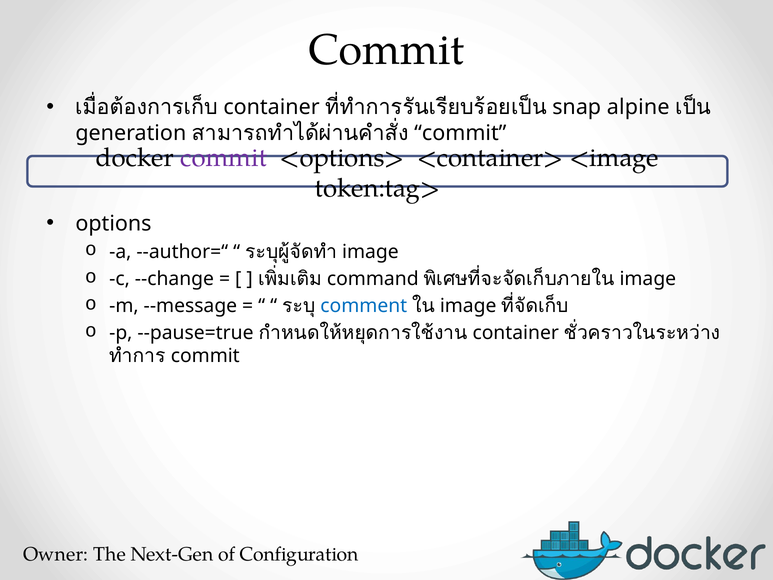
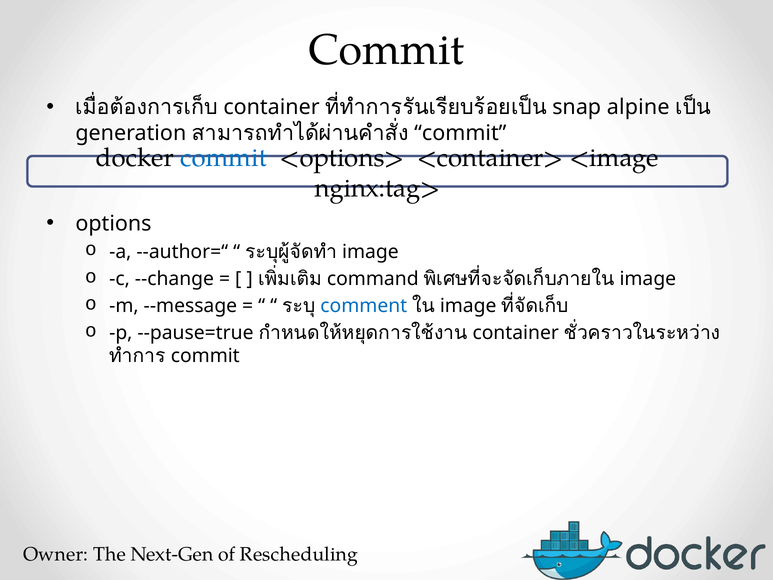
commit colour: purple -> blue (224, 157)
token:tag>: token:tag> -> nginx:tag> (377, 188)
Configuration: Configuration -> Rescheduling (299, 554)
